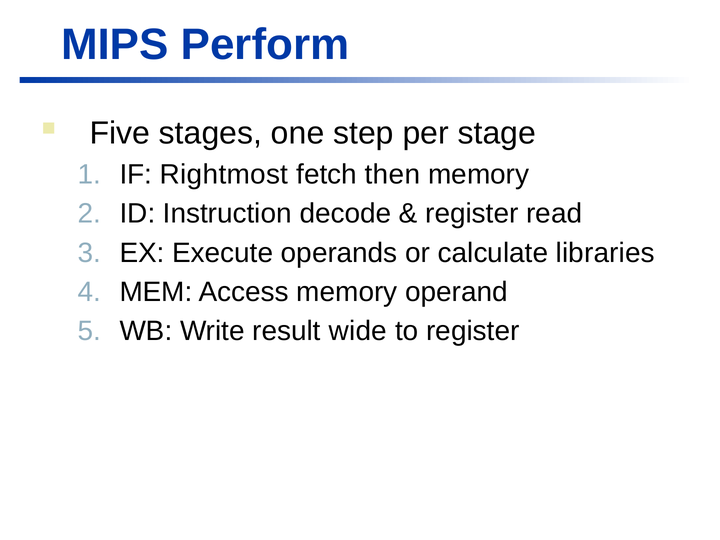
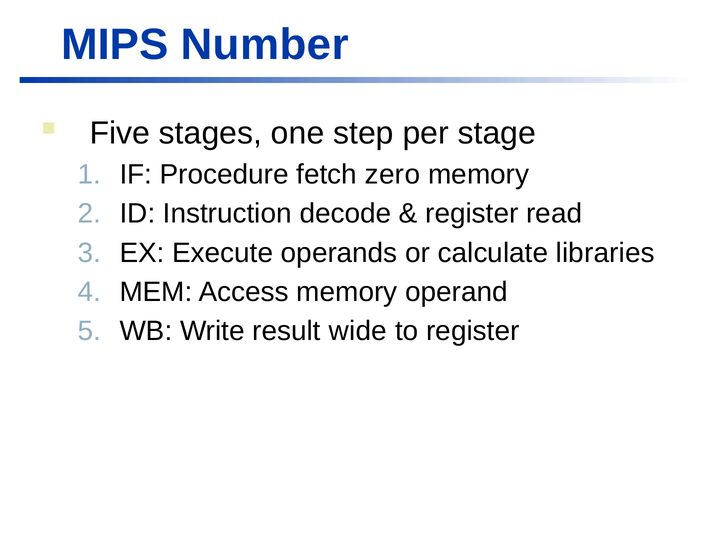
Perform: Perform -> Number (265, 45)
Rightmost: Rightmost -> Procedure (224, 174)
then: then -> zero (392, 174)
